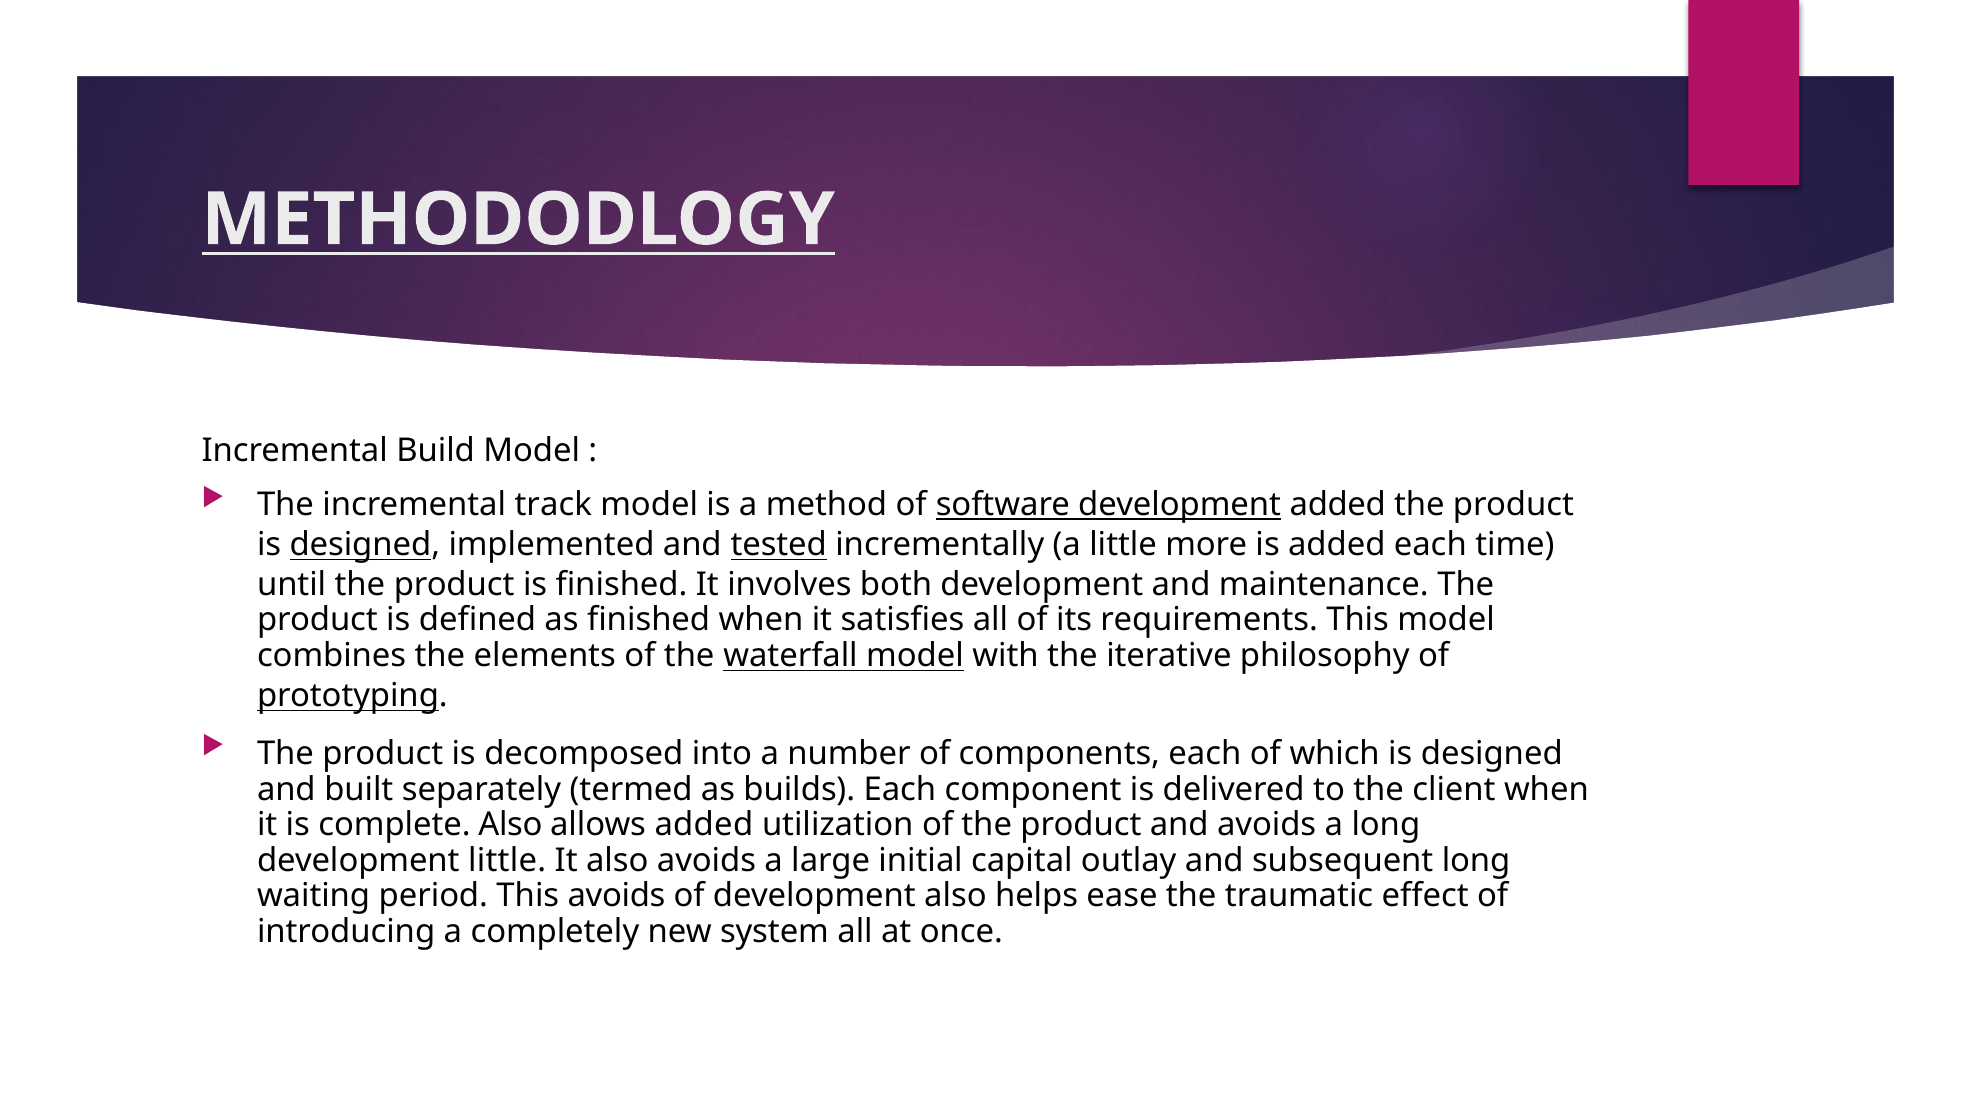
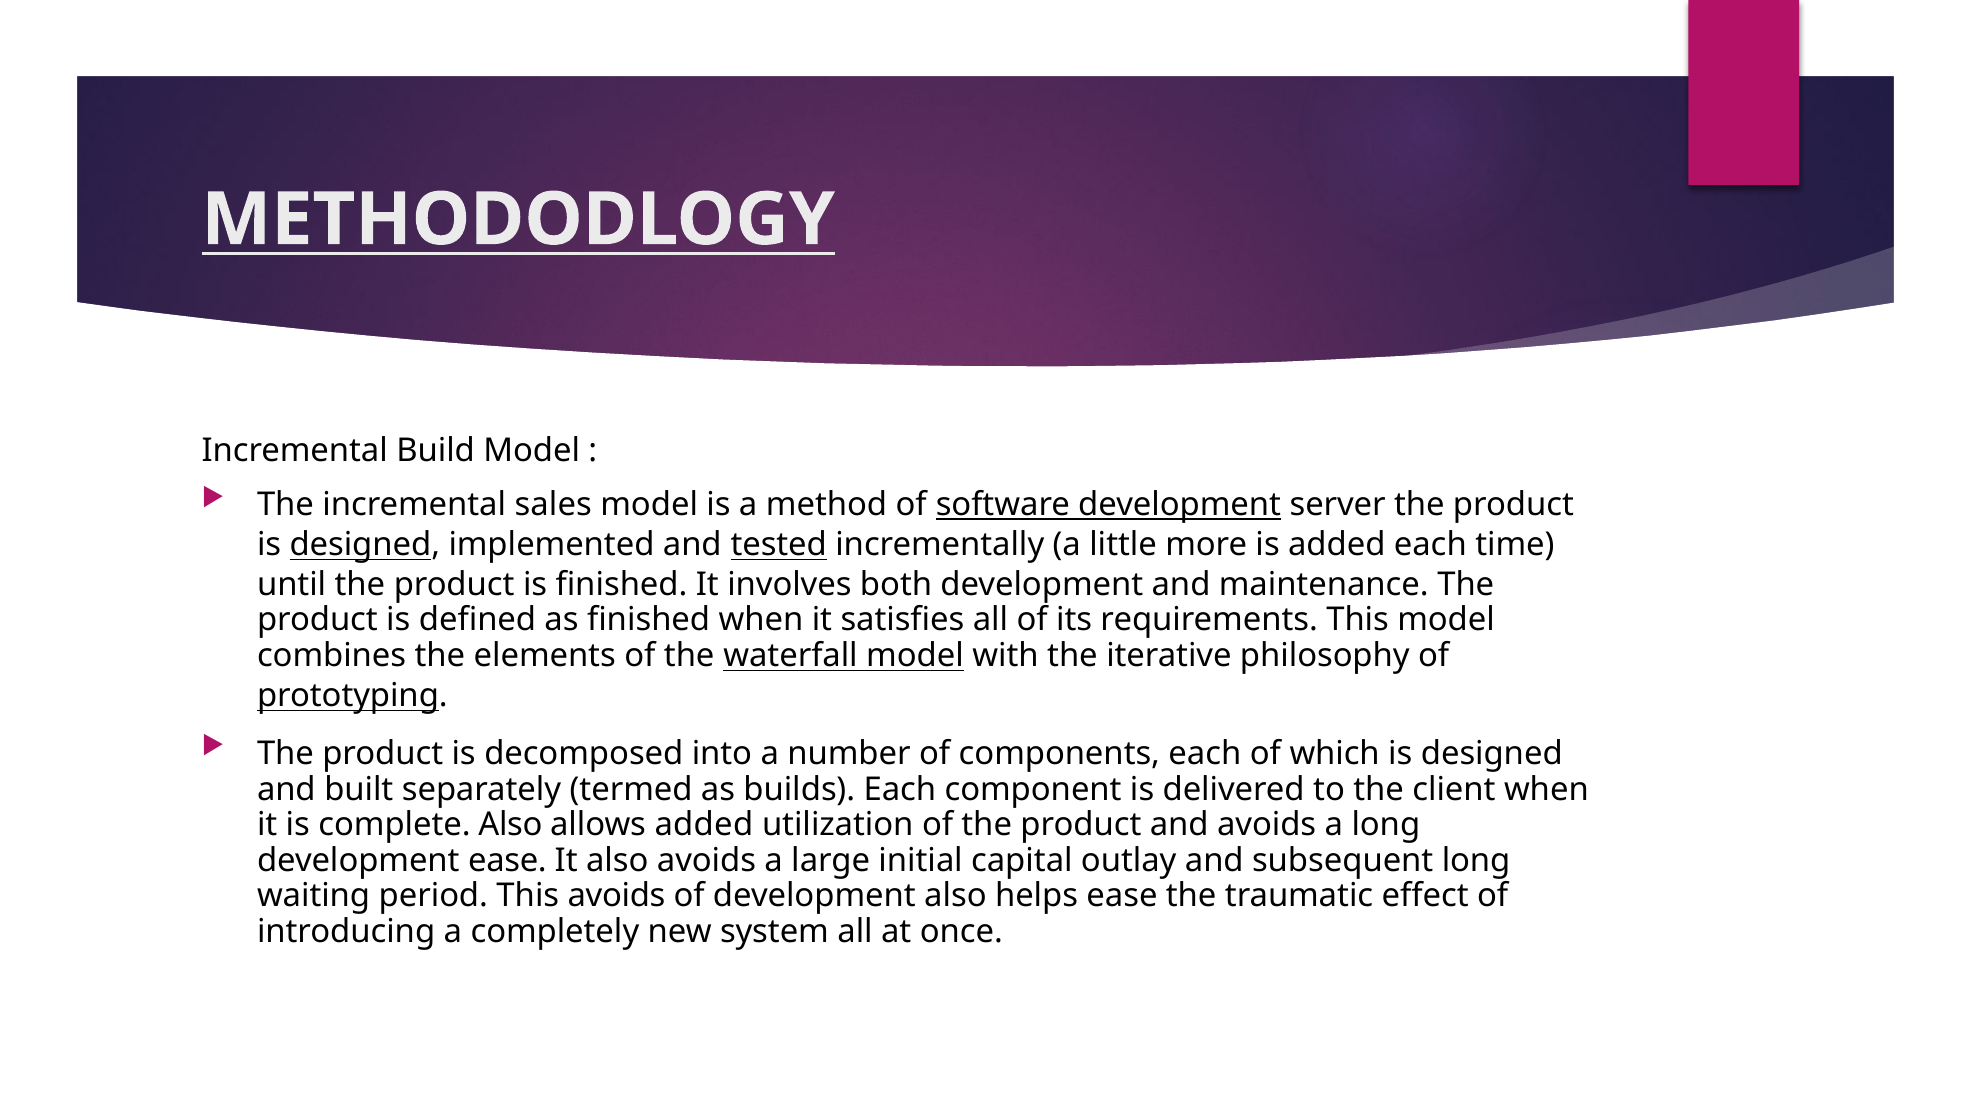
track: track -> sales (553, 504)
development added: added -> server (1338, 504)
development little: little -> ease (507, 861)
